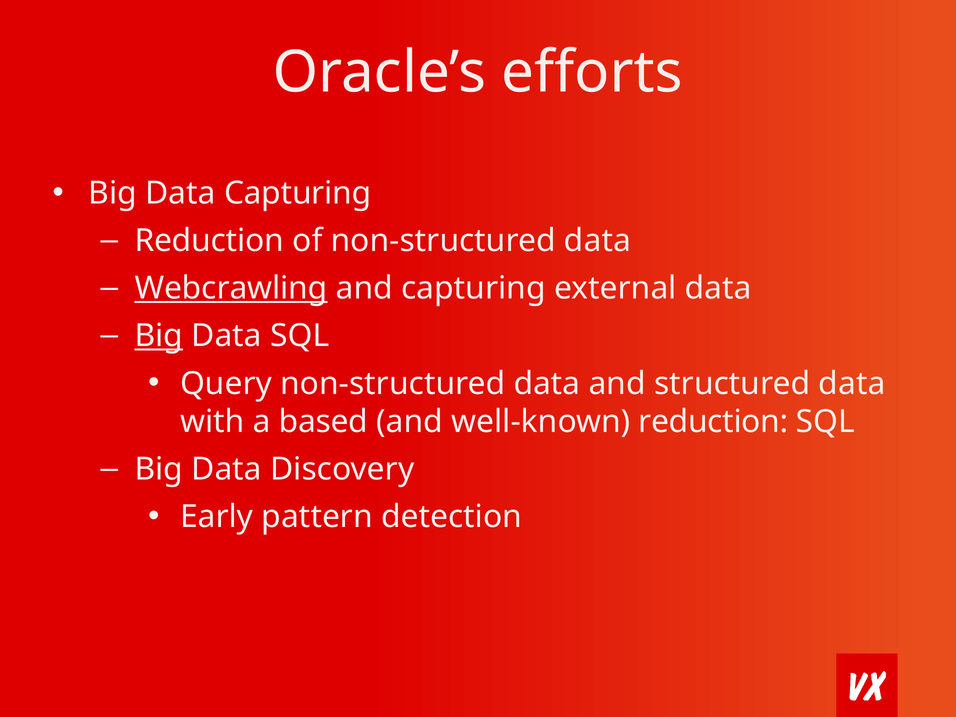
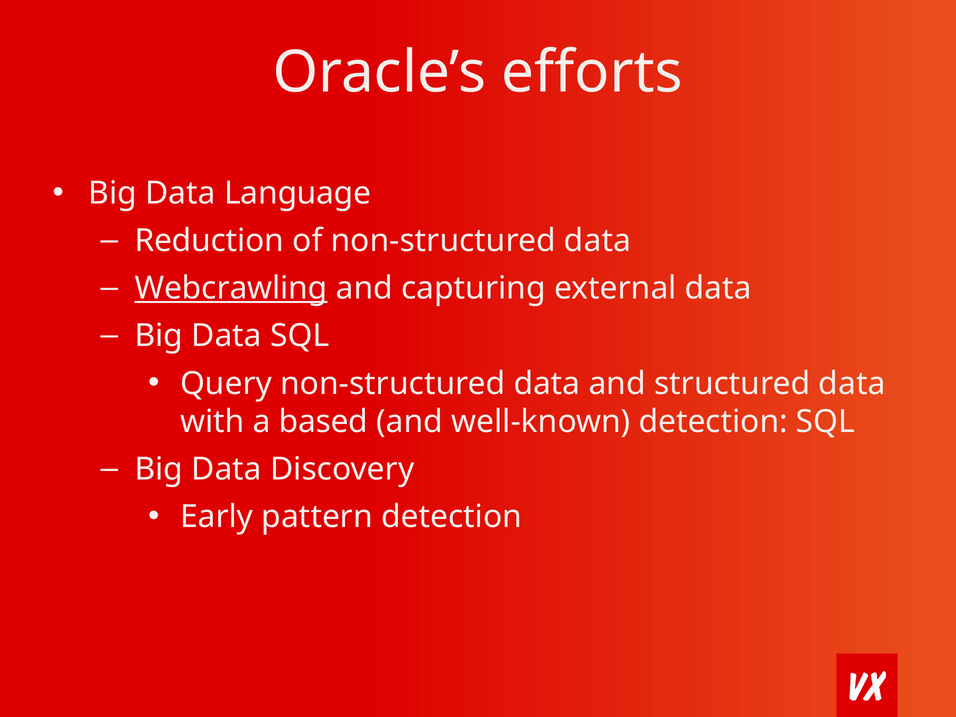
Data Capturing: Capturing -> Language (298, 193)
Big underline: present -> none (159, 336)
well-known reduction: reduction -> detection (713, 422)
